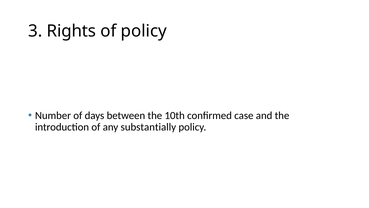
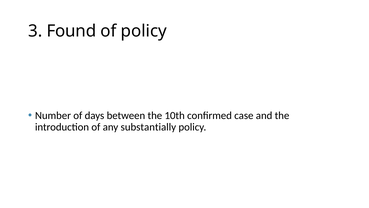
Rights: Rights -> Found (71, 31)
